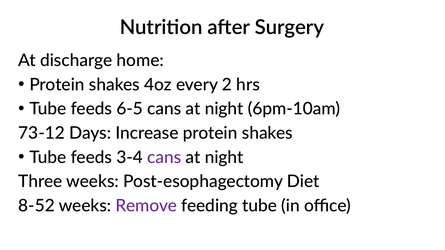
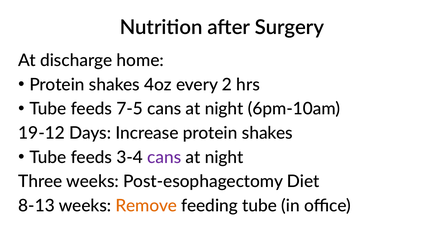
6-5: 6-5 -> 7-5 (130, 109)
73-12: 73-12 -> 19-12 (42, 133)
8-52: 8-52 -> 8-13 (37, 206)
Remove colour: purple -> orange (146, 206)
